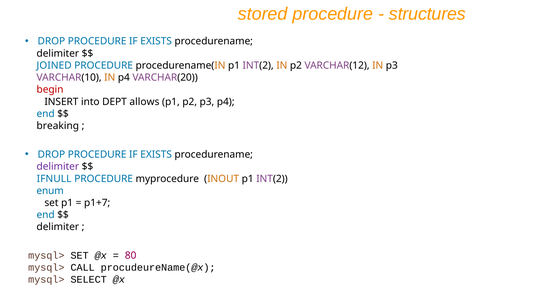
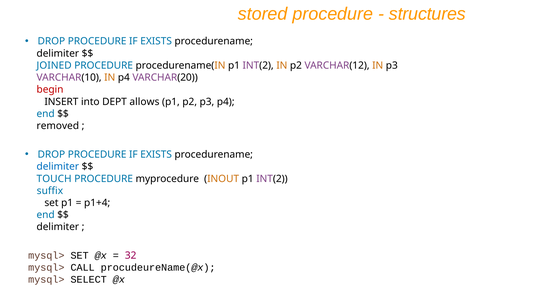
breaking: breaking -> removed (58, 126)
delimiter colour: purple -> blue (58, 167)
IFNULL: IFNULL -> TOUCH (54, 179)
enum: enum -> suffix (50, 191)
p1+7: p1+7 -> p1+4 (97, 203)
80: 80 -> 32 (131, 255)
